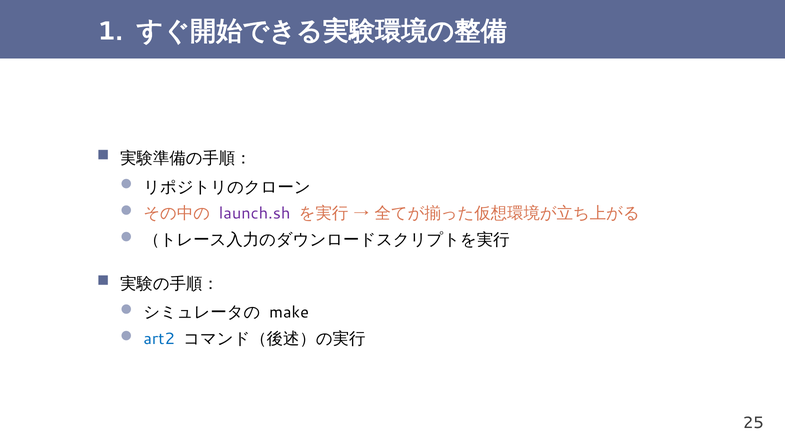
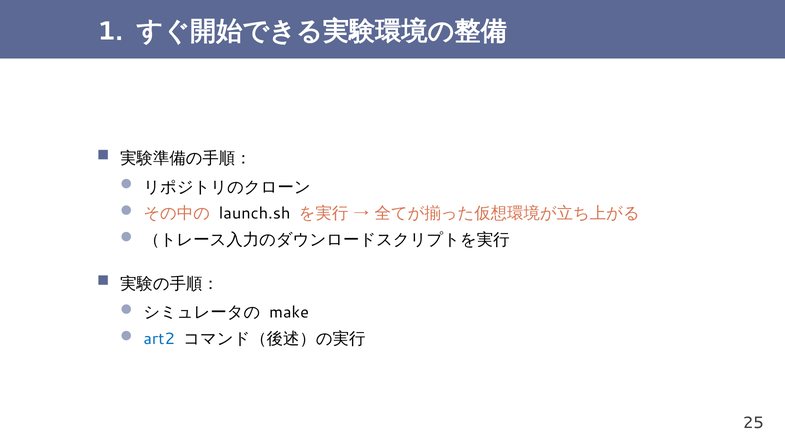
launch.sh colour: purple -> black (255, 214)
